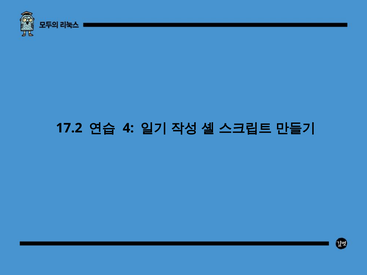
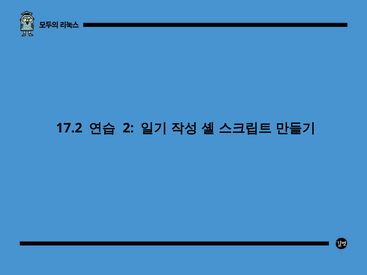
4: 4 -> 2 (128, 128)
